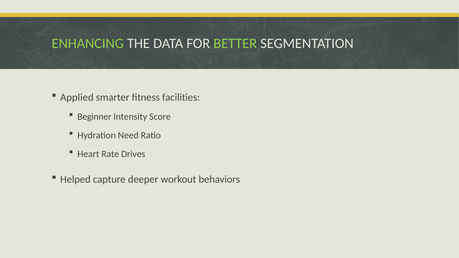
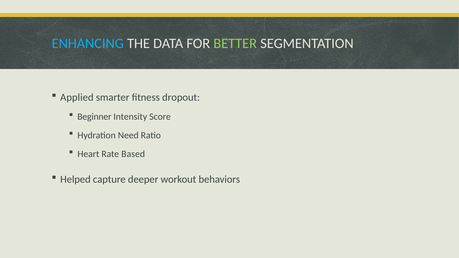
ENHANCING colour: light green -> light blue (88, 43)
facilities: facilities -> dropout (181, 98)
Drives: Drives -> Based (133, 154)
